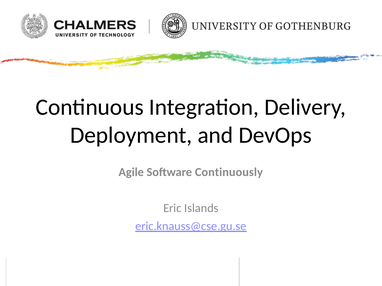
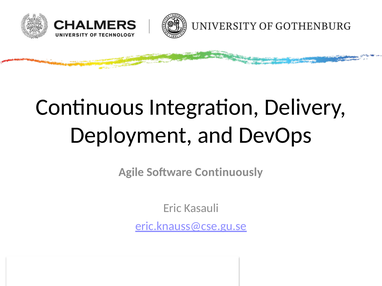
Islands: Islands -> Kasauli (201, 208)
